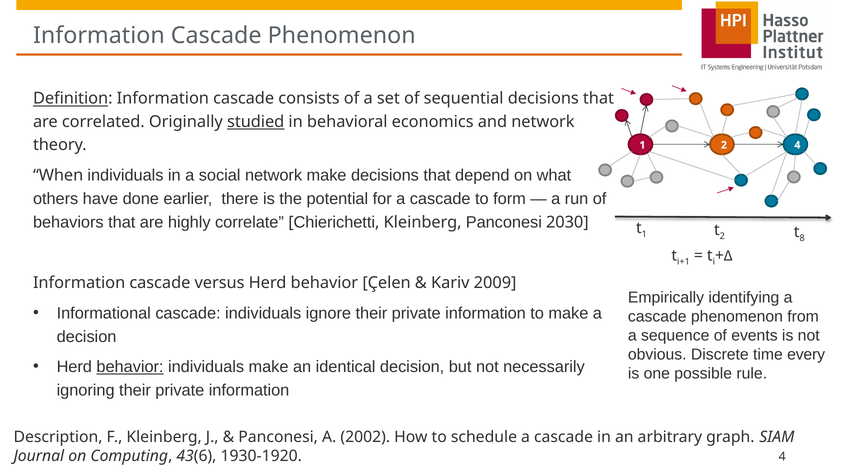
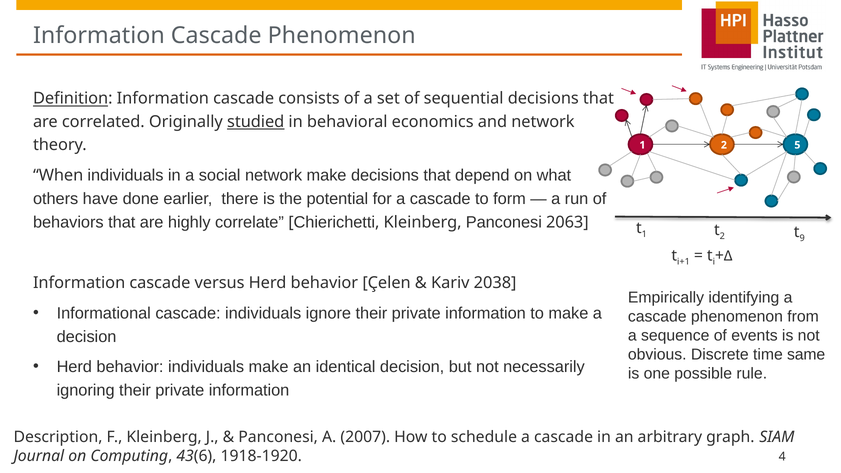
2 4: 4 -> 5 (797, 145)
2030: 2030 -> 2063 (567, 222)
8: 8 -> 9 (802, 238)
2009: 2009 -> 2038 (495, 283)
every: every -> same (806, 355)
behavior underline: present -> none (130, 367)
2002: 2002 -> 2007 (365, 437)
1930-1920: 1930-1920 -> 1918-1920 (261, 456)
